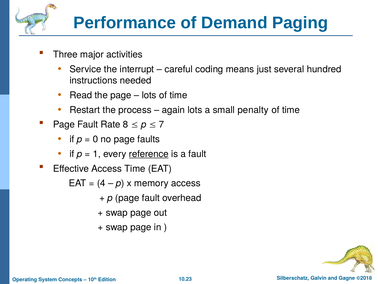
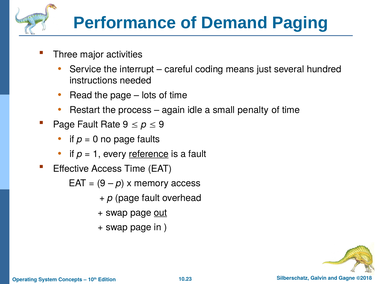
again lots: lots -> idle (195, 110)
Rate 8: 8 -> 9 (126, 124)
7: 7 -> 9 (162, 124)
4: 4 -> 9 (101, 183)
out underline: none -> present (160, 212)
